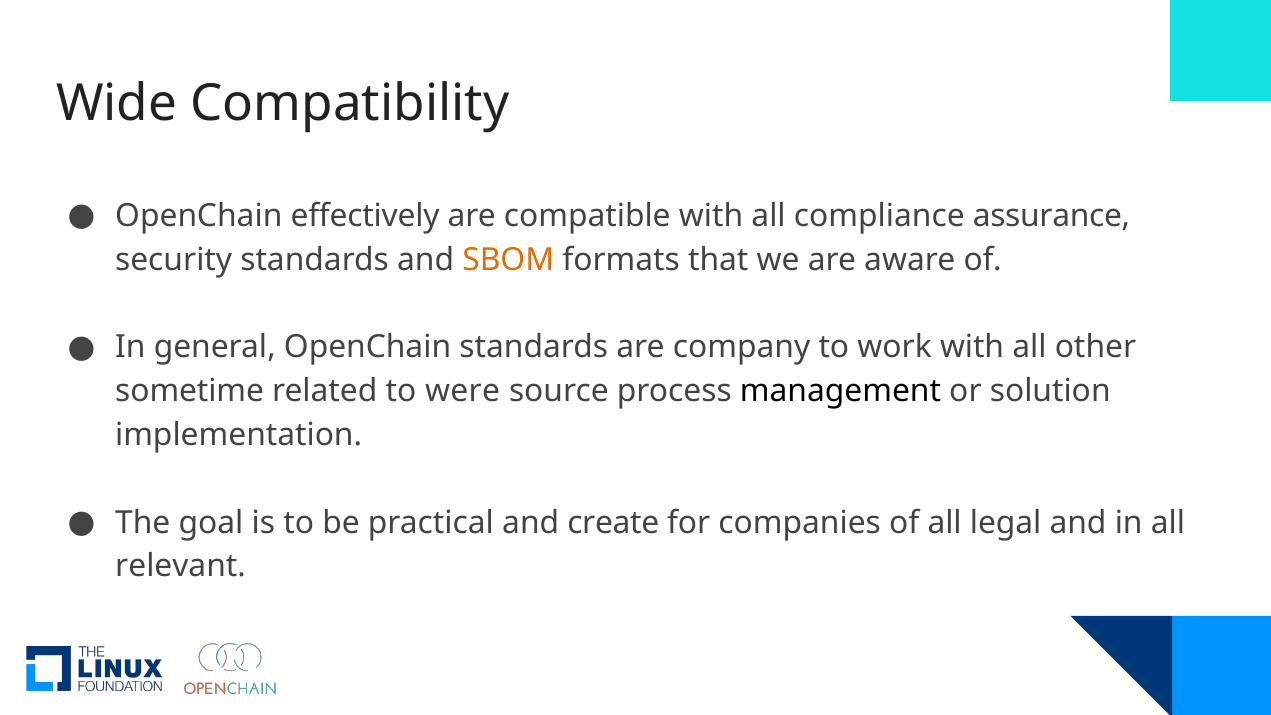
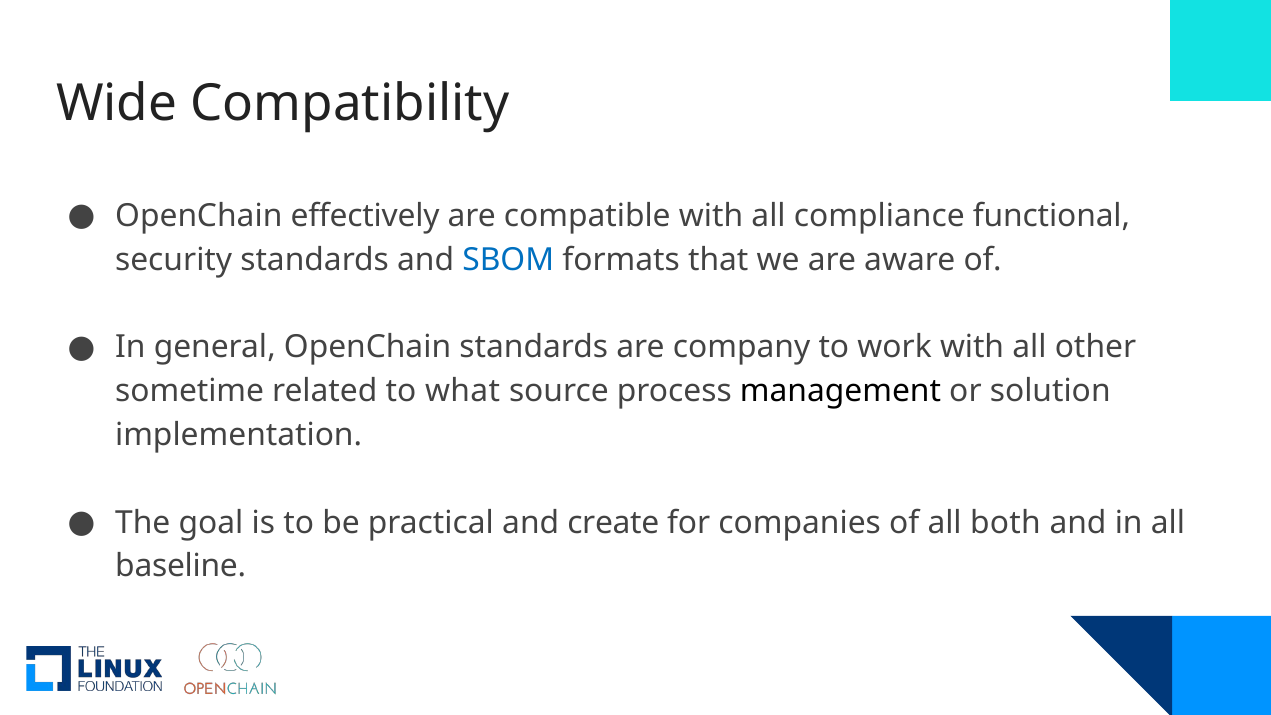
assurance: assurance -> functional (1051, 216)
SBOM colour: orange -> blue (508, 260)
were: were -> what (463, 391)
legal: legal -> both (1005, 523)
relevant: relevant -> baseline (181, 566)
